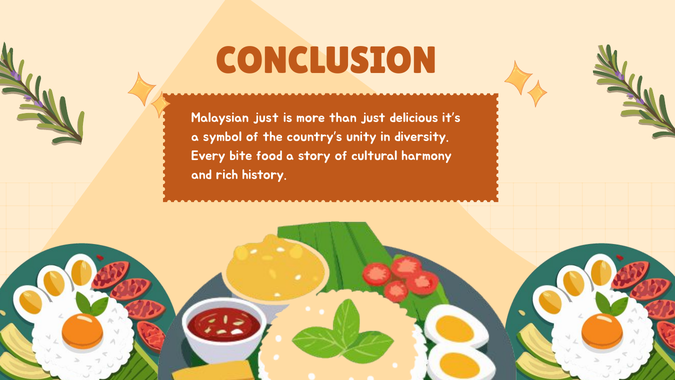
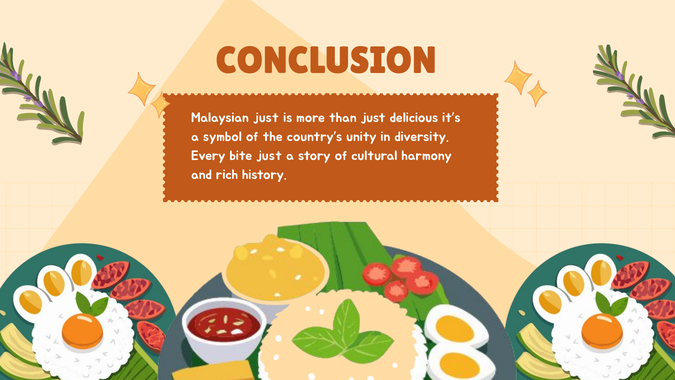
bite food: food -> just (269, 156)
